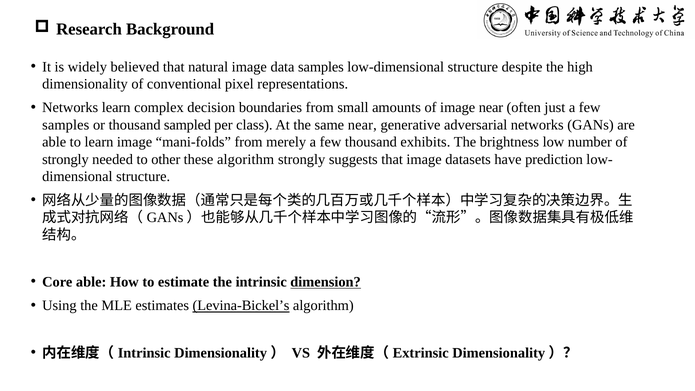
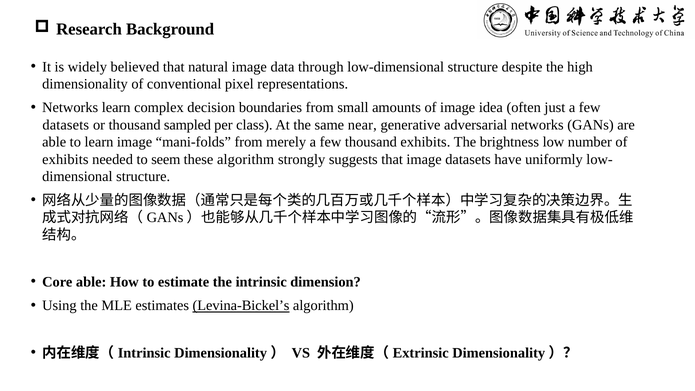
data samples: samples -> through (321, 67)
image near: near -> idea (491, 108)
samples: samples -> datasets (66, 125)
strongly: strongly -> exhibits (65, 159)
other: other -> seem (166, 159)
prediction: prediction -> uniformly (554, 159)
dimension underline: present -> none (326, 282)
